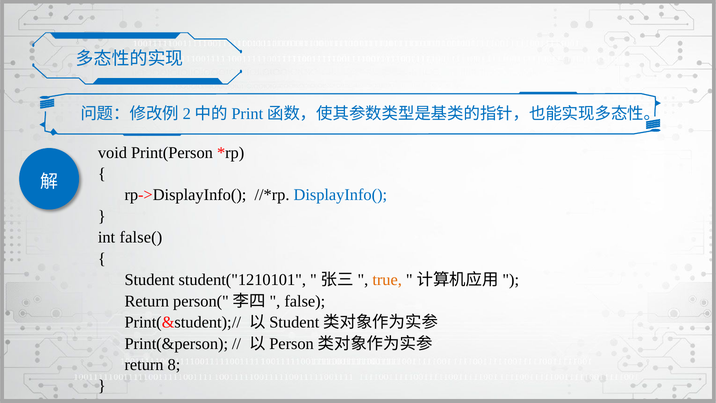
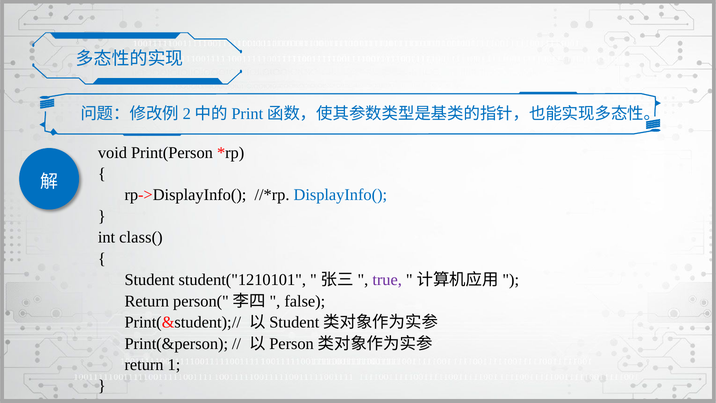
false(: false( -> class( (141, 237)
true colour: orange -> purple (387, 280)
8: 8 -> 1 (174, 365)
